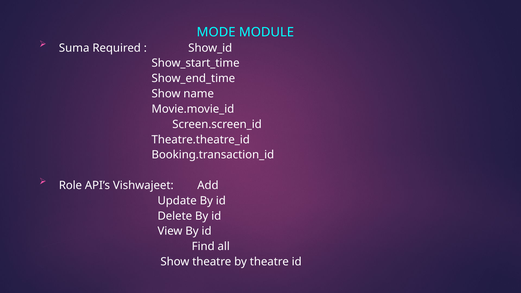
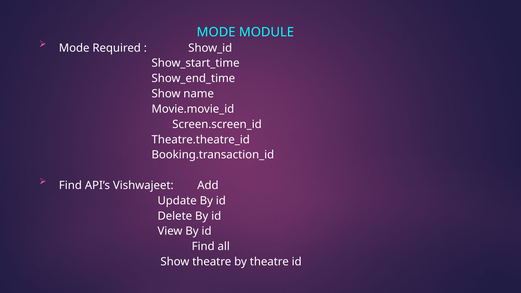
Suma: Suma -> Mode (74, 48)
Role: Role -> Find (70, 185)
